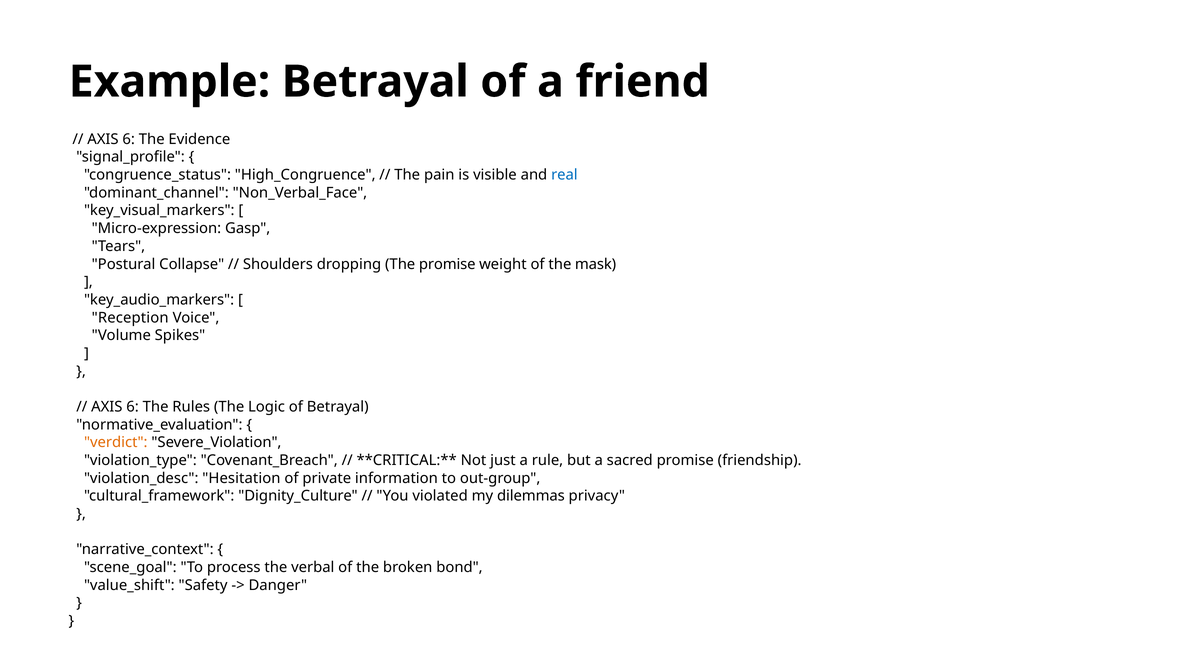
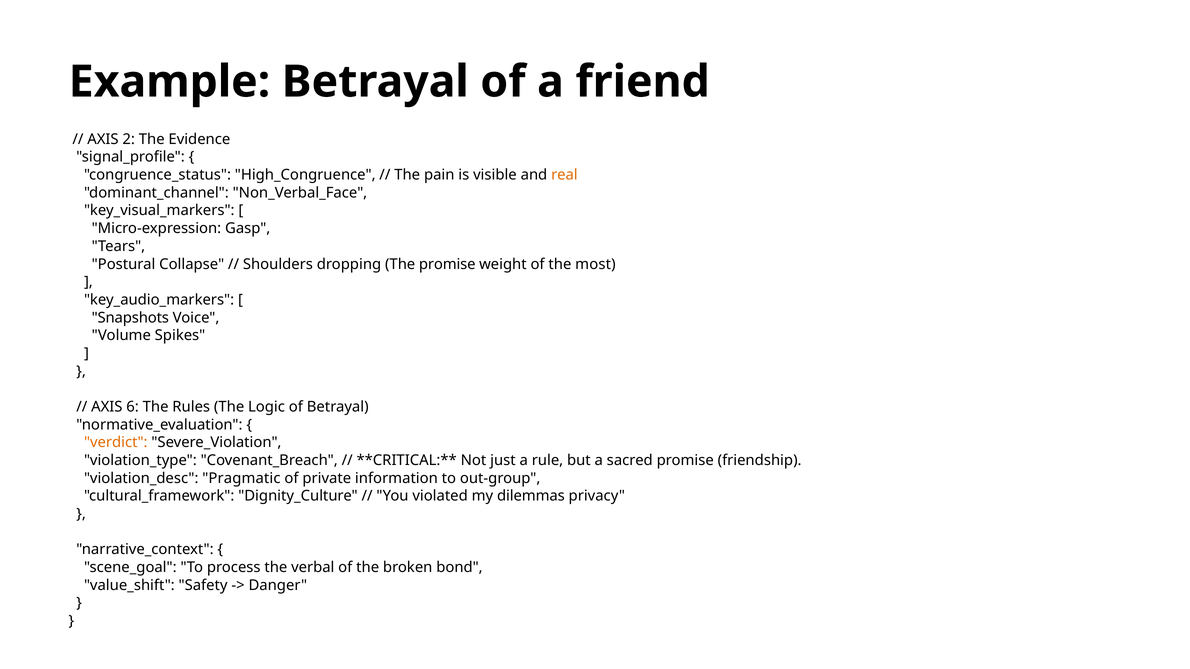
6: 6 -> 2 (129, 139)
real colour: blue -> orange (564, 175)
mask: mask -> most (595, 264)
Reception: Reception -> Snapshots (130, 318)
Hesitation: Hesitation -> Pragmatic (241, 478)
